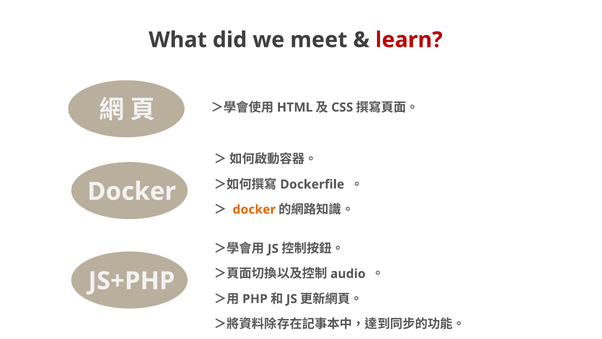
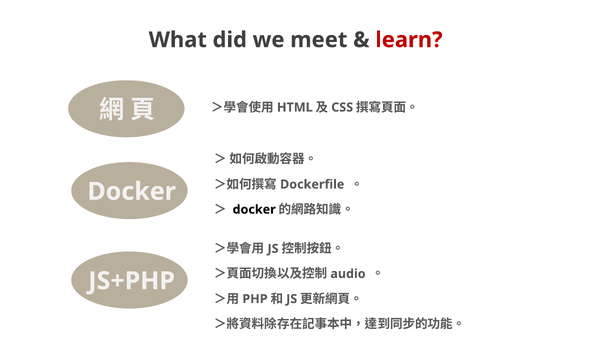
docker colour: orange -> black (254, 209)
